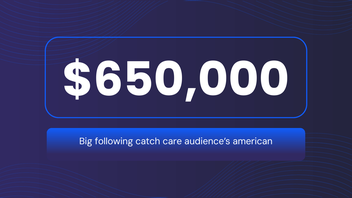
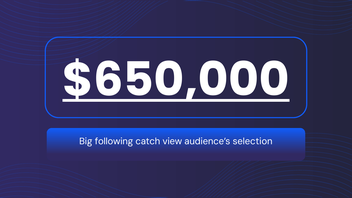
$650,000 underline: none -> present (176, 80)
care: care -> view (172, 141)
american: american -> selection (253, 141)
